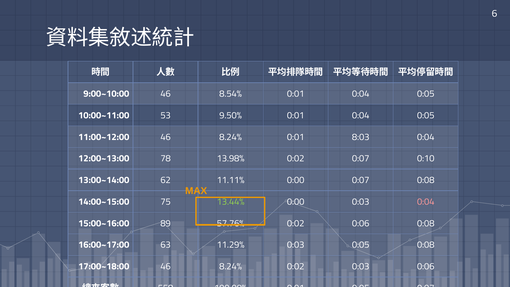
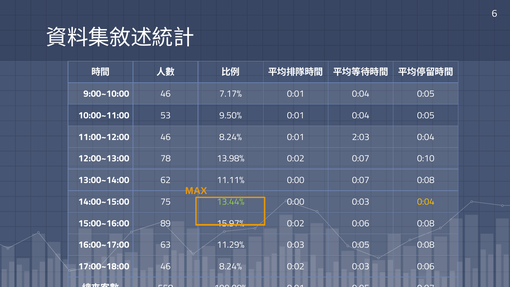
8.54%: 8.54% -> 7.17% (231, 94)
8:03: 8:03 -> 2:03 (361, 137)
0:04 colour: pink -> yellow (426, 202)
57.76%: 57.76% -> 15.97% (231, 223)
